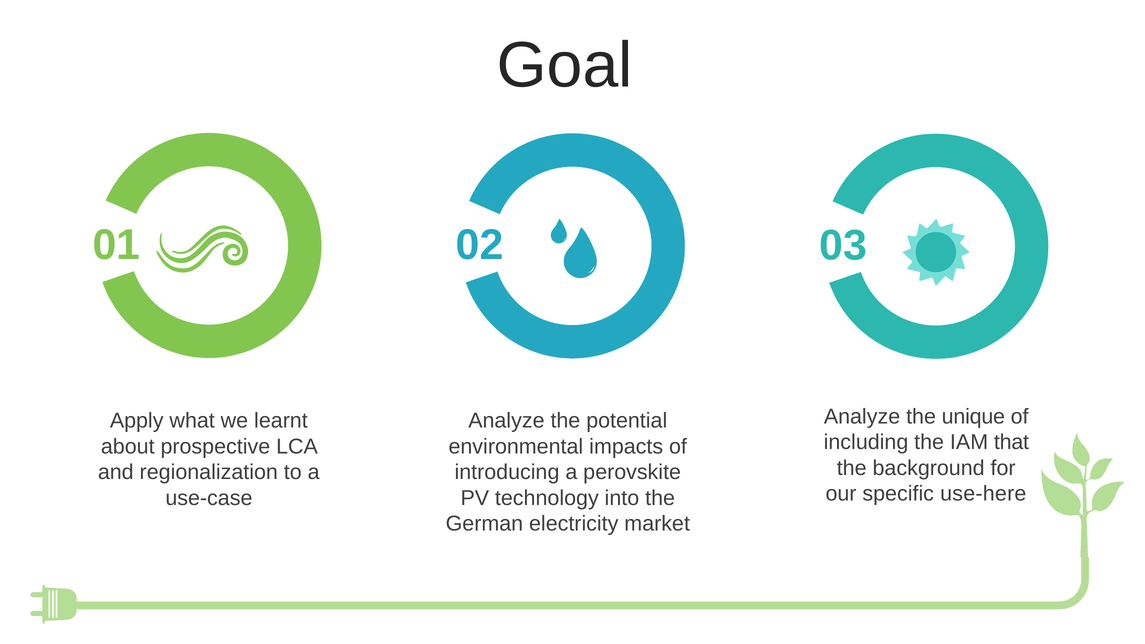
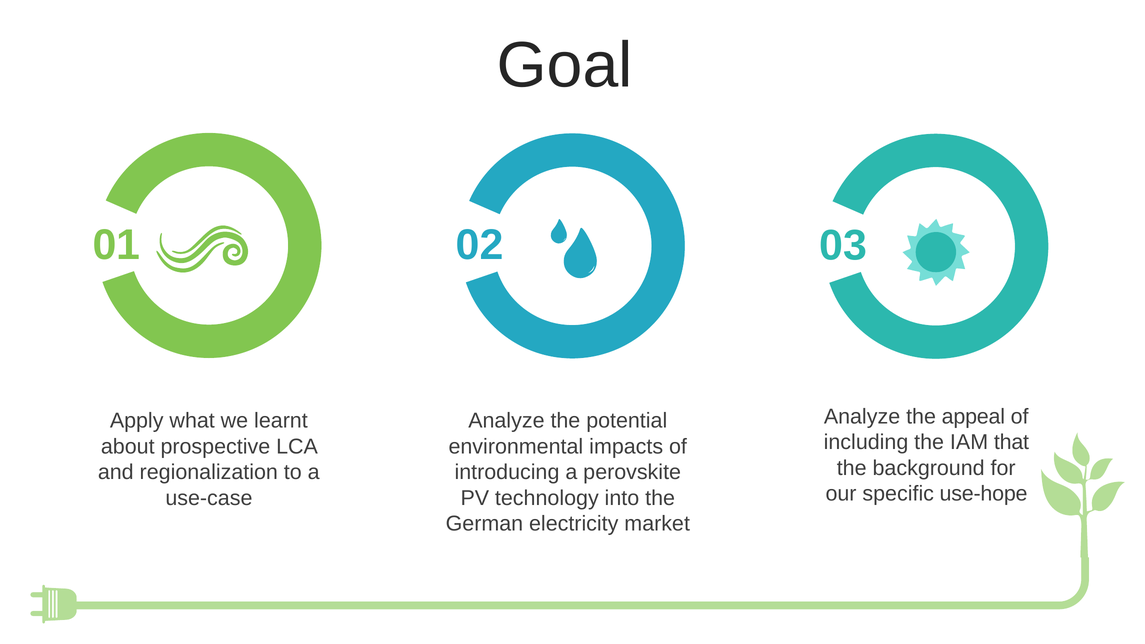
unique: unique -> appeal (973, 417)
use-here: use-here -> use-hope (984, 494)
